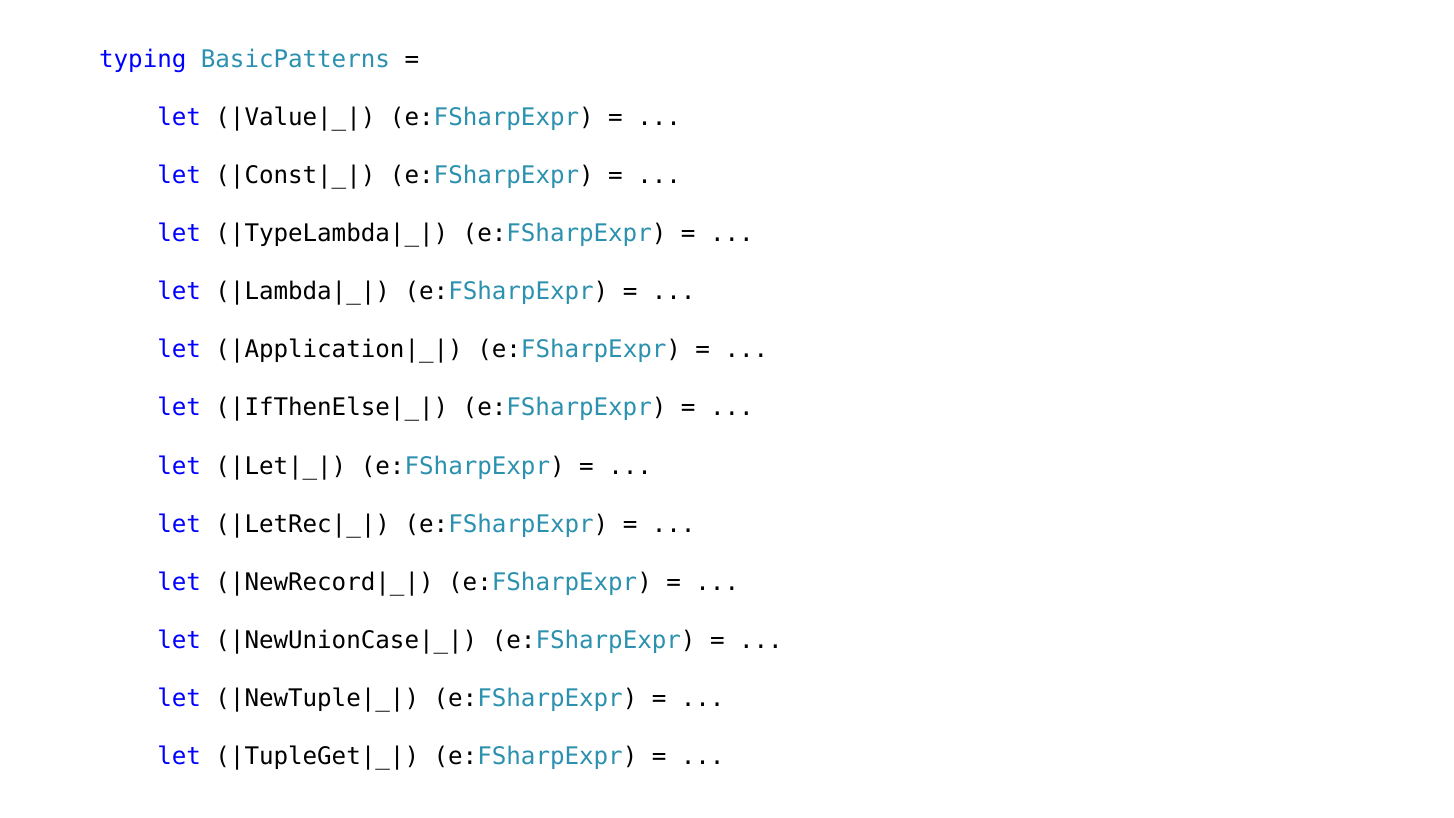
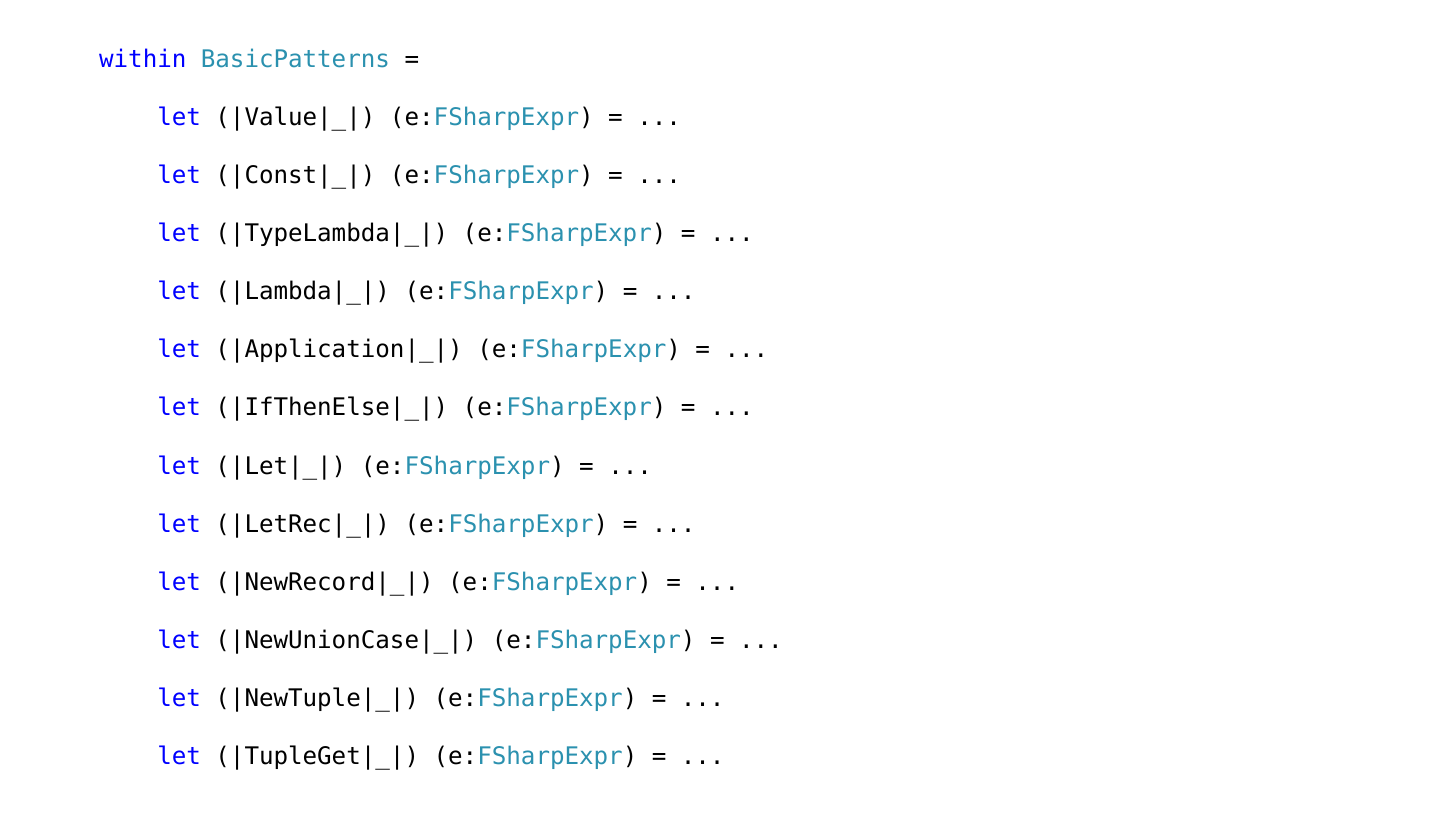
typing: typing -> within (143, 59)
